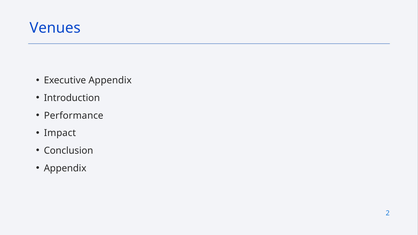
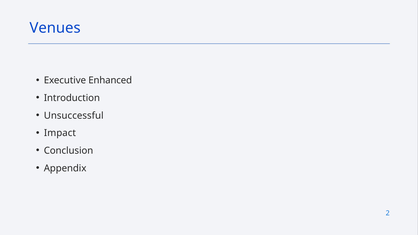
Executive Appendix: Appendix -> Enhanced (110, 80)
Performance: Performance -> Unsuccessful (74, 116)
